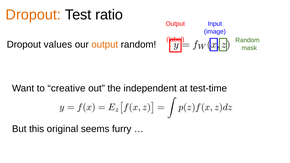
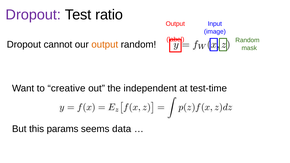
Dropout colour: orange -> purple (33, 15)
values: values -> cannot (58, 45)
original: original -> params (63, 129)
furry: furry -> data (122, 129)
